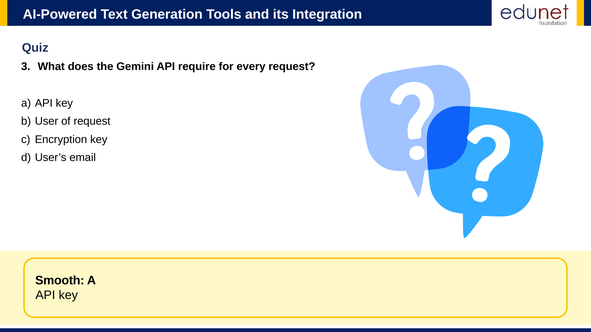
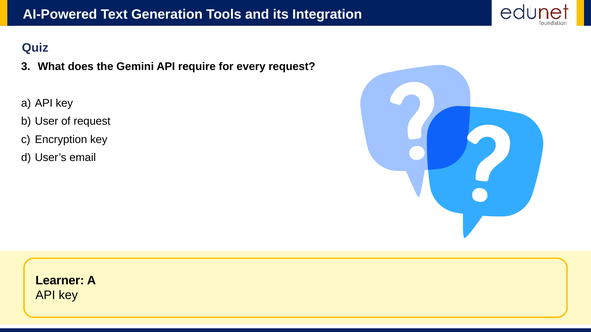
Smooth: Smooth -> Learner (60, 281)
